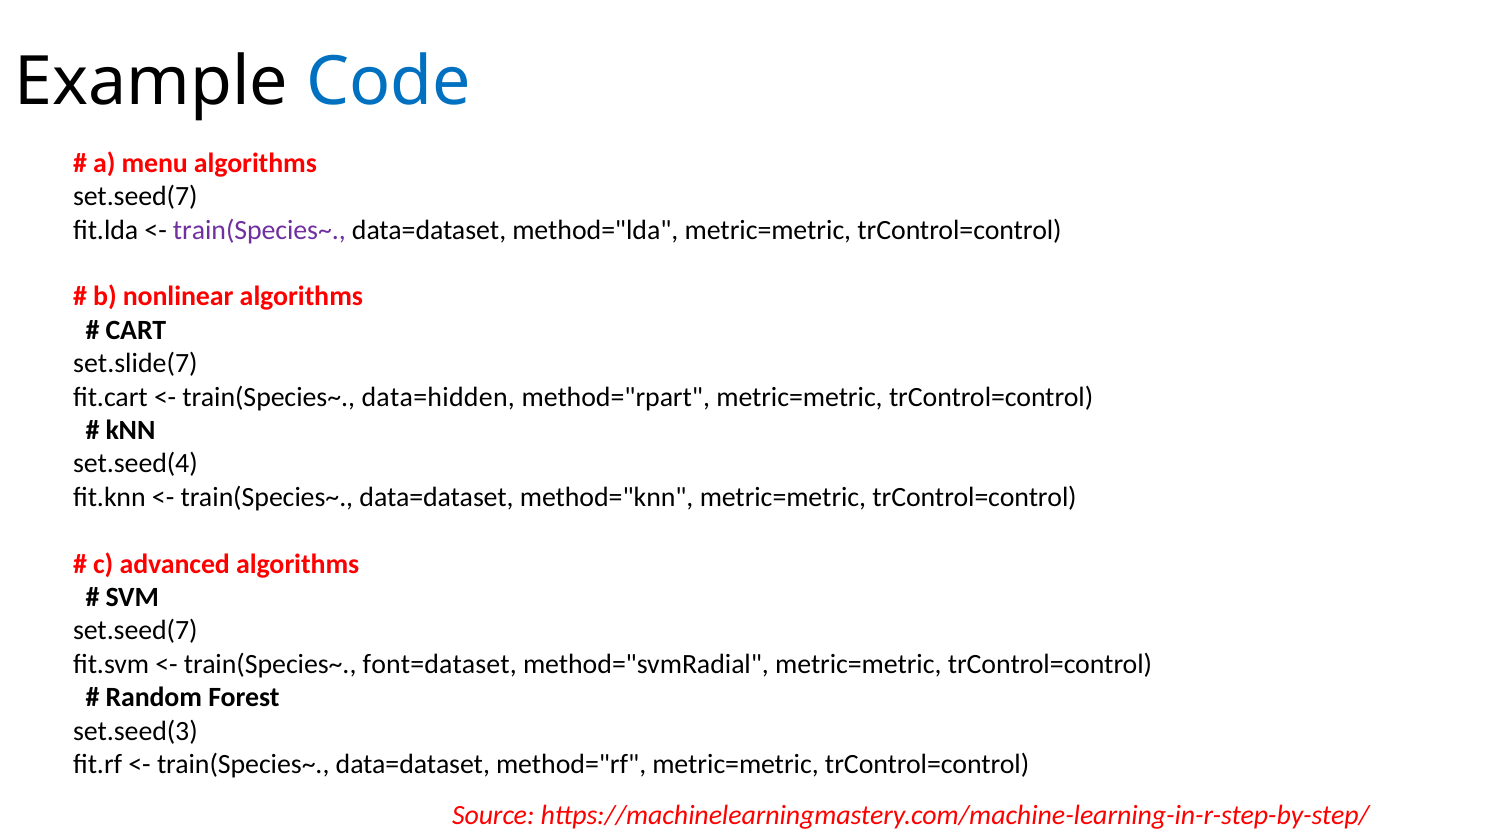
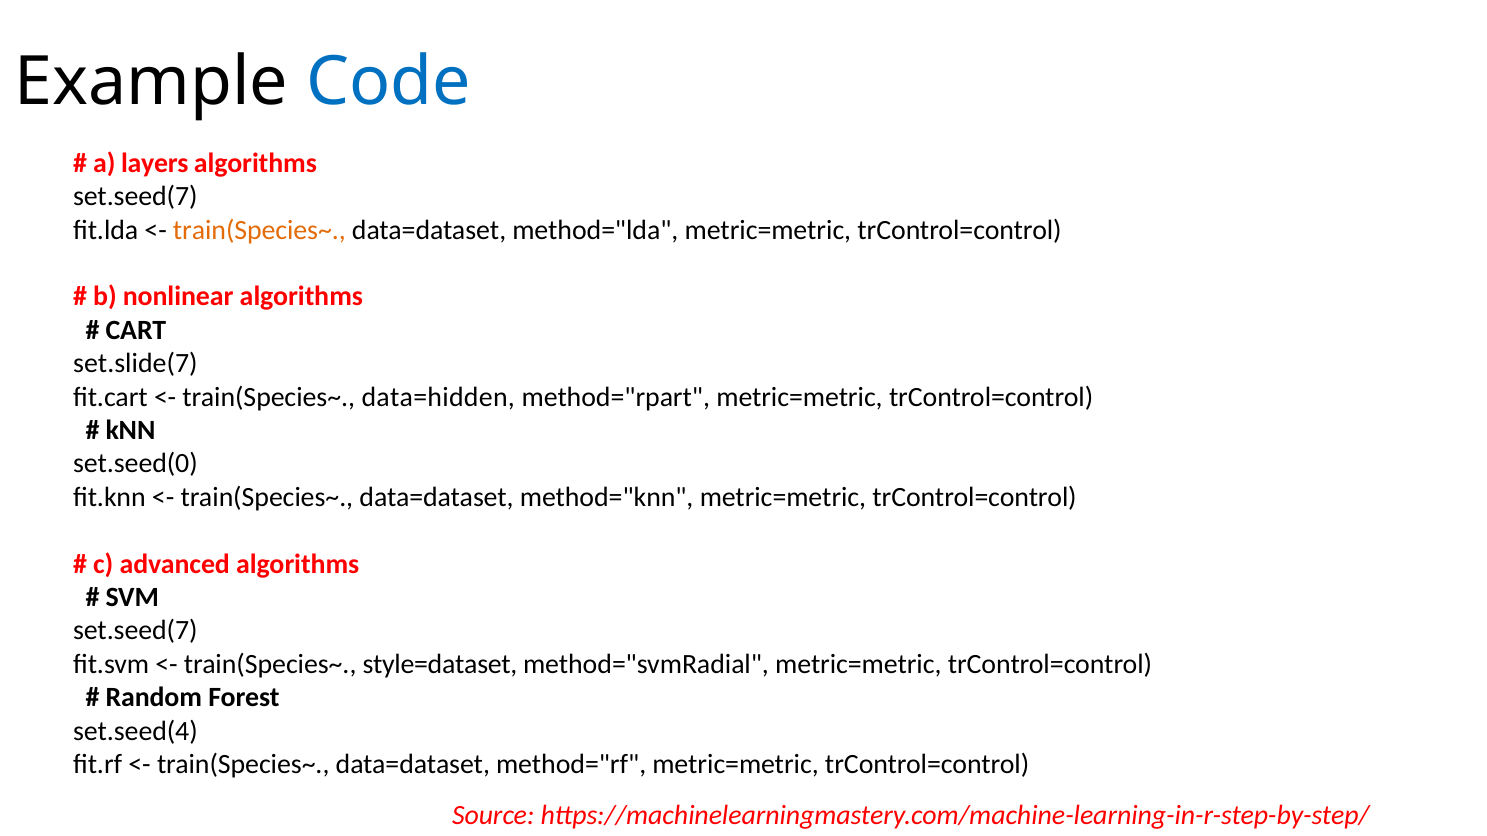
menu: menu -> layers (155, 163)
train(Species~ colour: purple -> orange (259, 230)
set.seed(4: set.seed(4 -> set.seed(0 (135, 464)
font=dataset: font=dataset -> style=dataset (440, 665)
set.seed(3: set.seed(3 -> set.seed(4 (135, 731)
